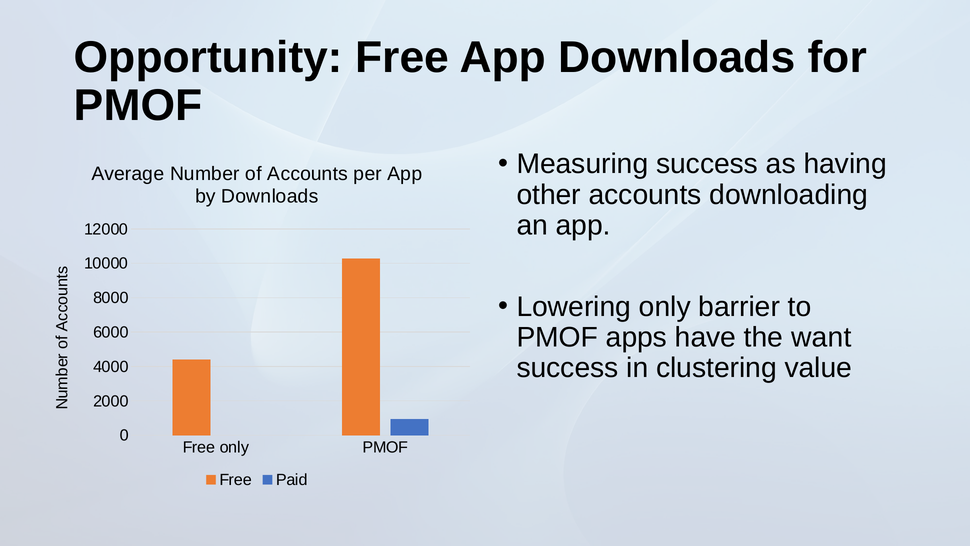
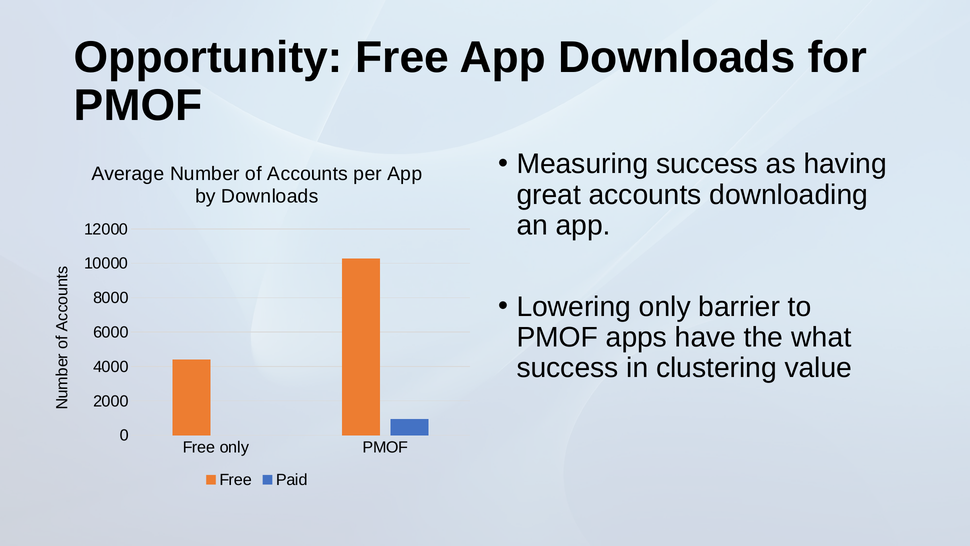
other: other -> great (549, 195)
want: want -> what (821, 337)
